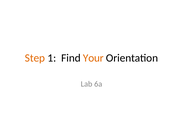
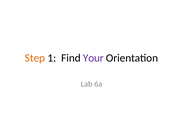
Your colour: orange -> purple (93, 58)
